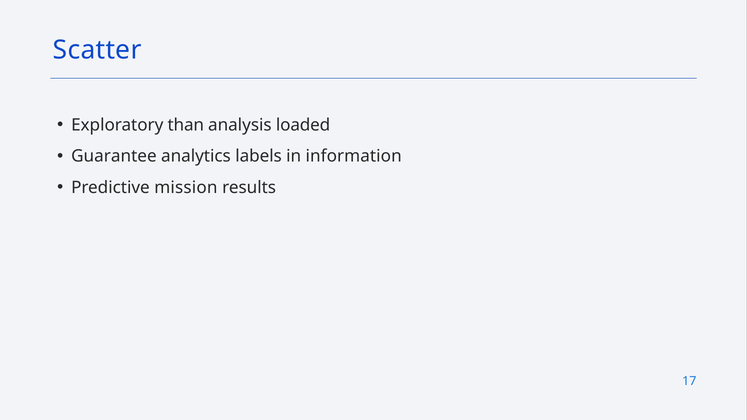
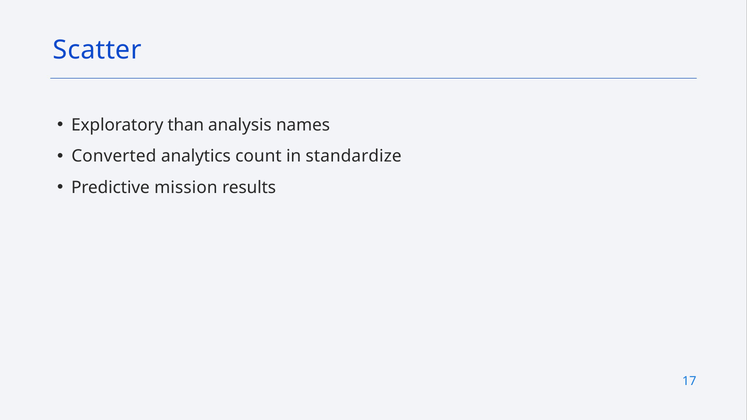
loaded: loaded -> names (303, 125)
Guarantee: Guarantee -> Converted (114, 156)
labels: labels -> count (258, 156)
information: information -> standardize (354, 156)
